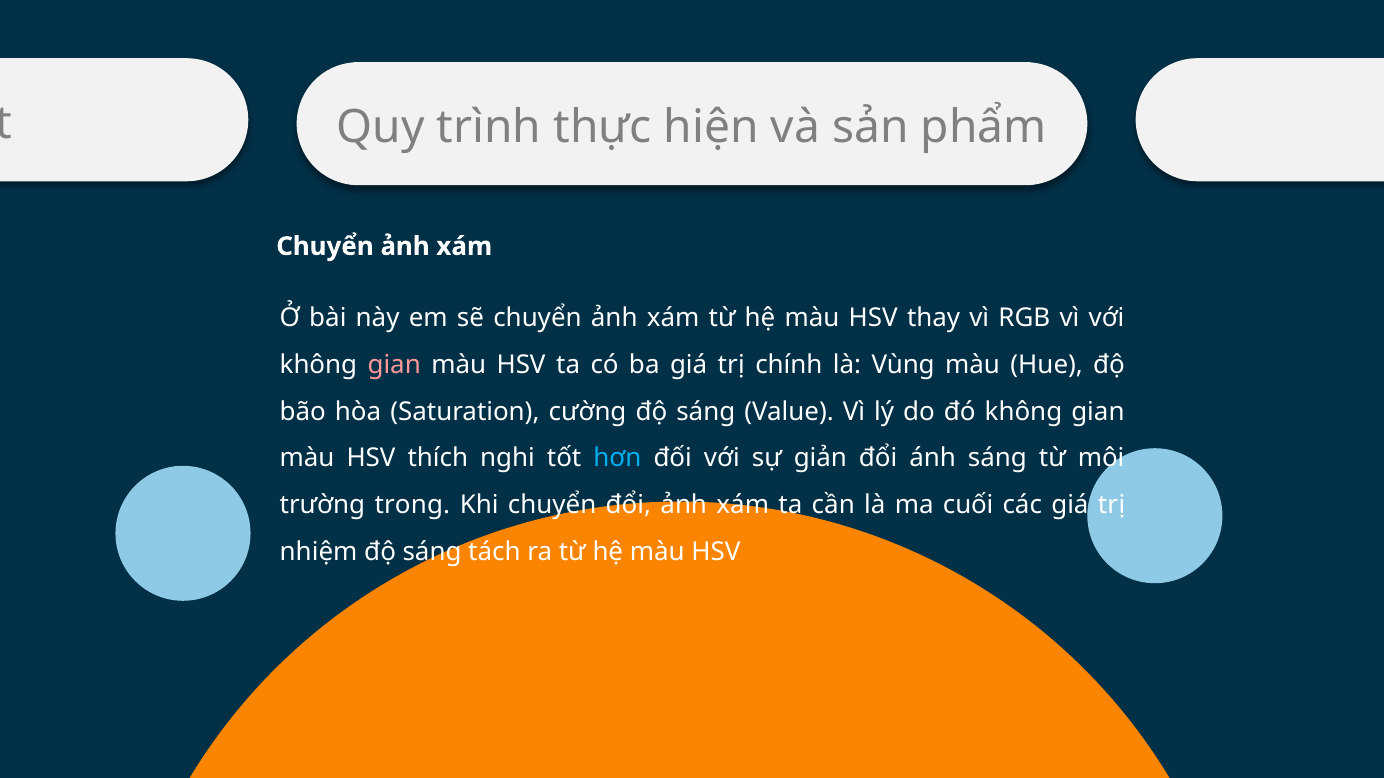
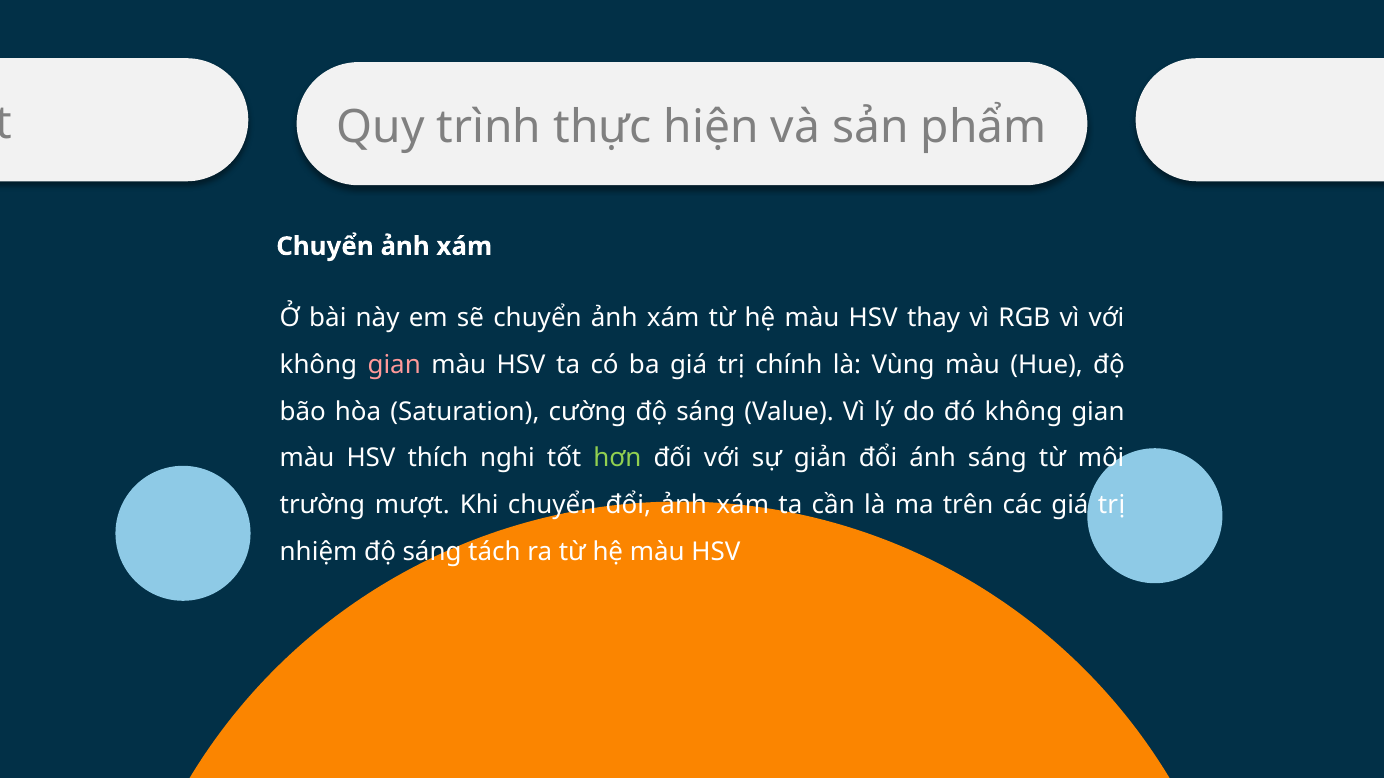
hơn colour: light blue -> light green (617, 459)
trong: trong -> mượt (412, 505)
cuối: cuối -> trên (968, 505)
